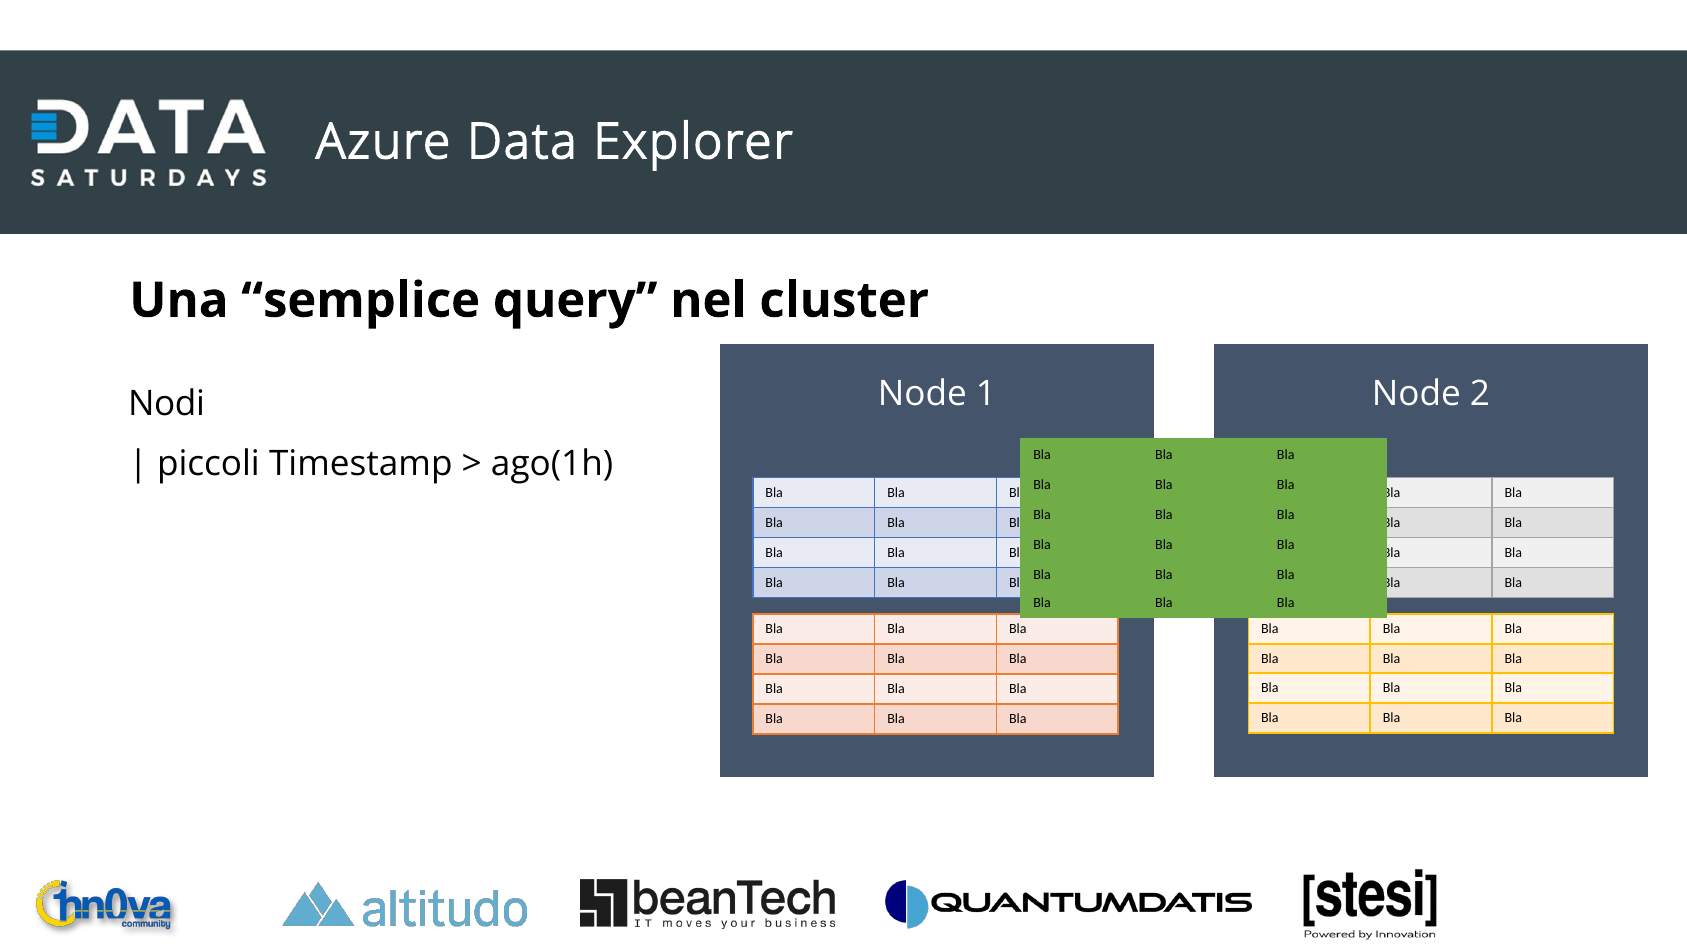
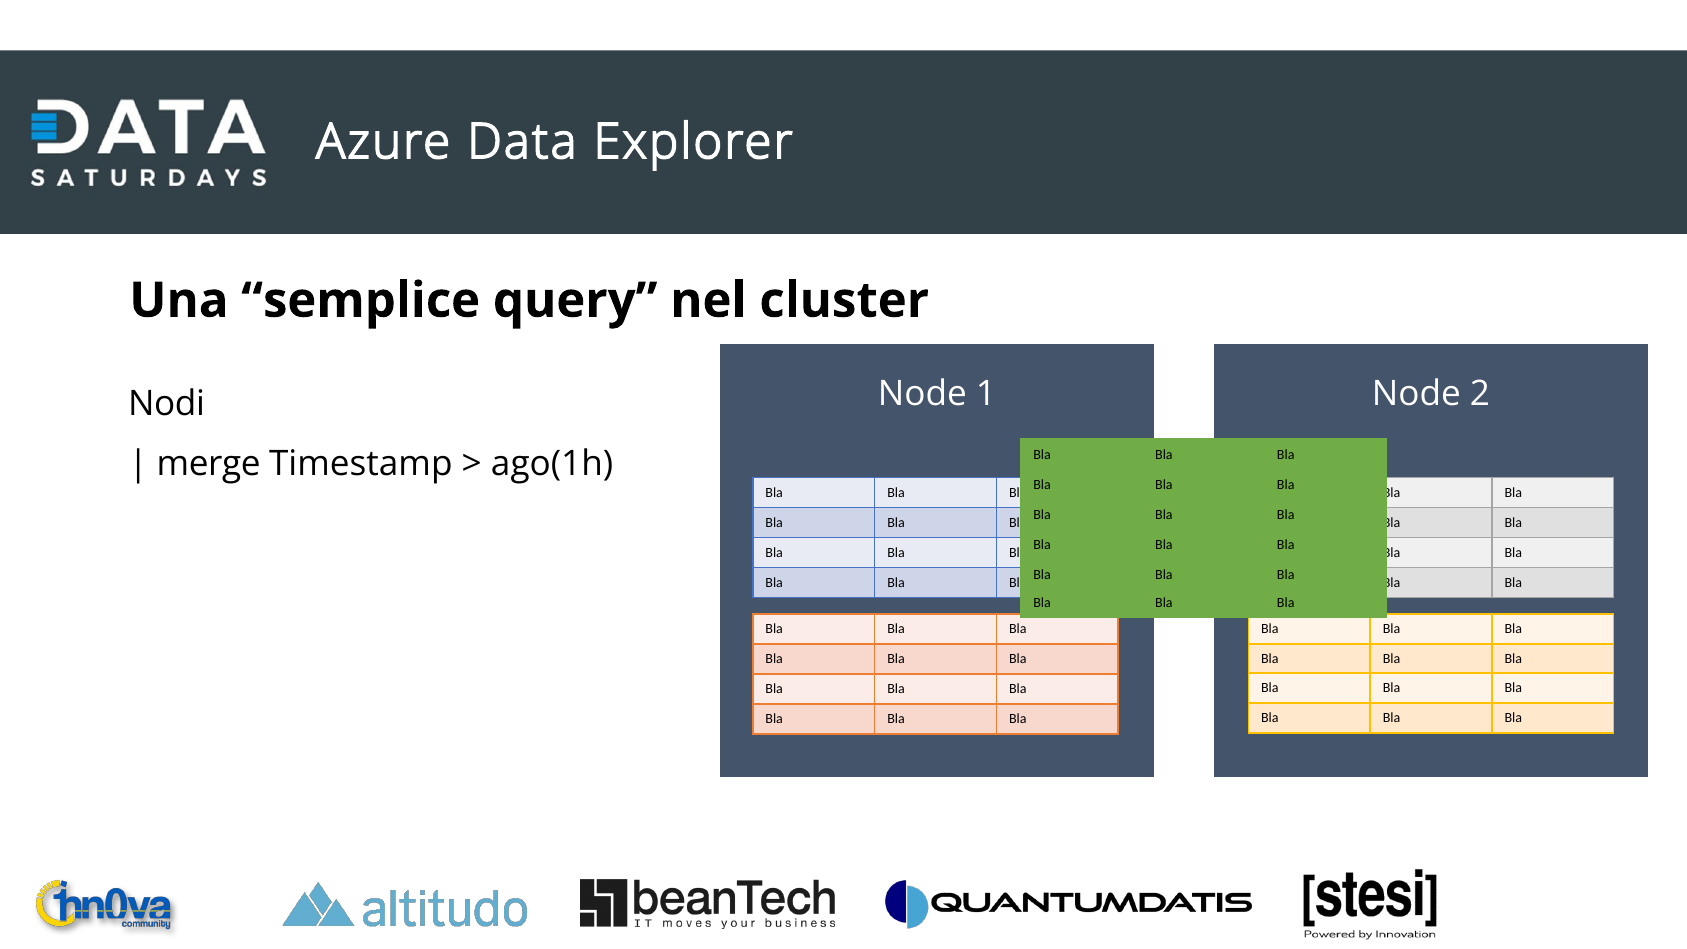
piccoli: piccoli -> merge (209, 464)
